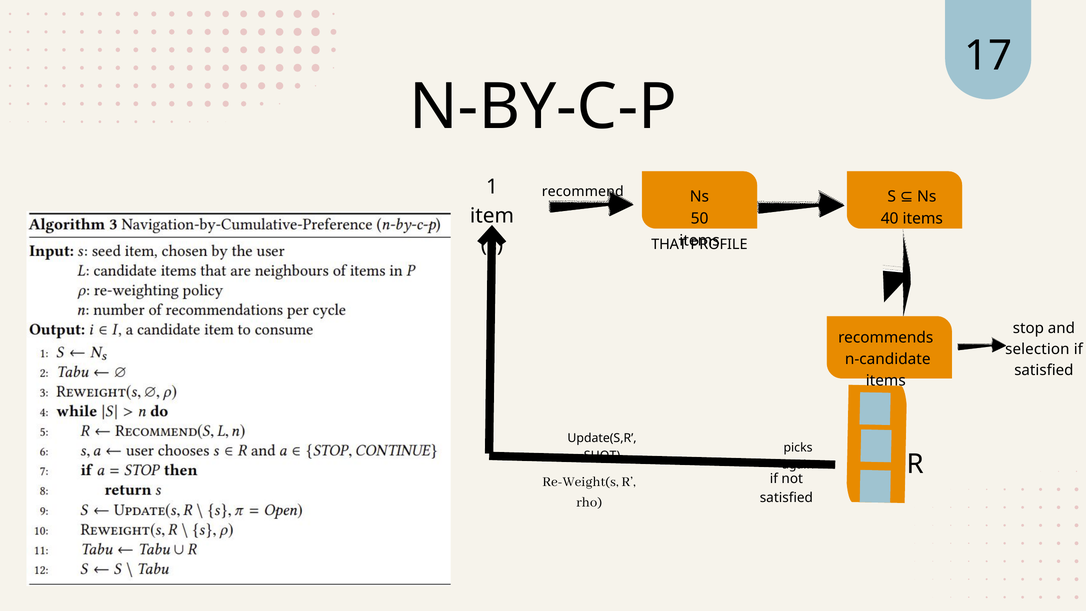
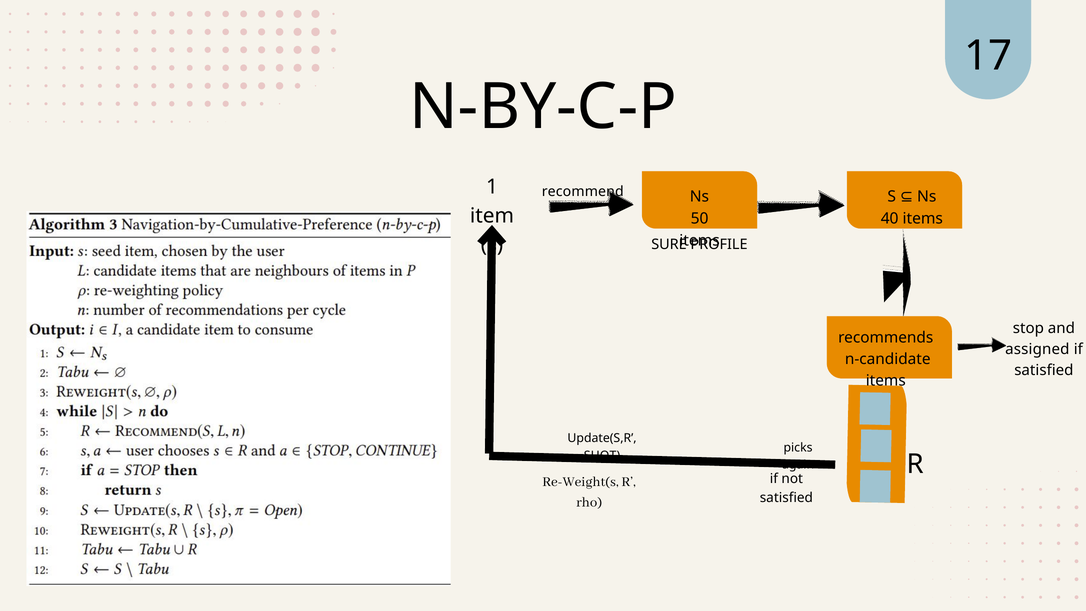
THAT: THAT -> SURE (669, 244)
selection: selection -> assigned (1037, 349)
